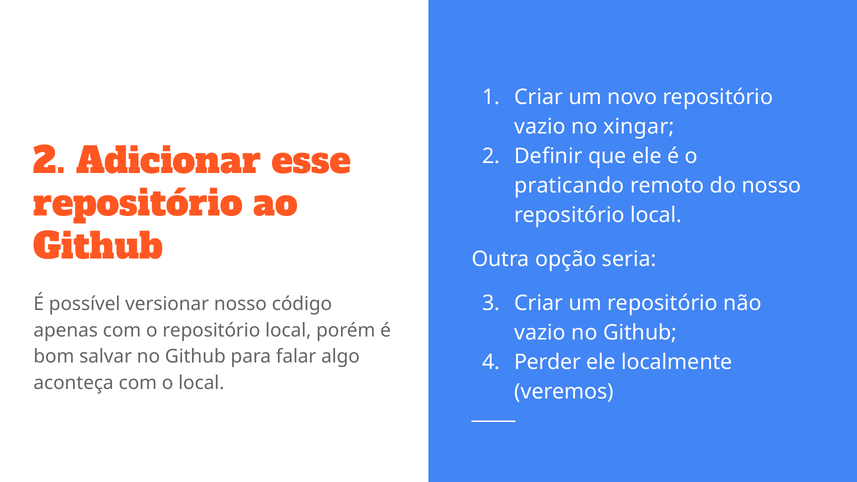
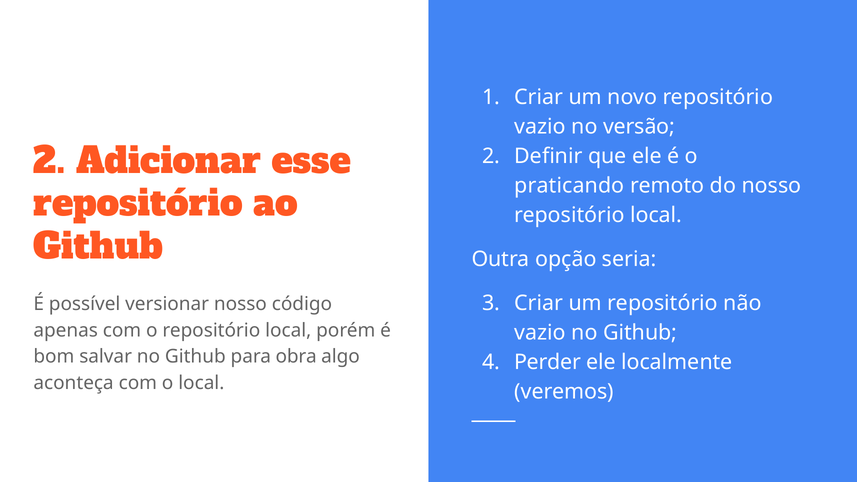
xingar: xingar -> versão (639, 127)
falar: falar -> obra (296, 357)
